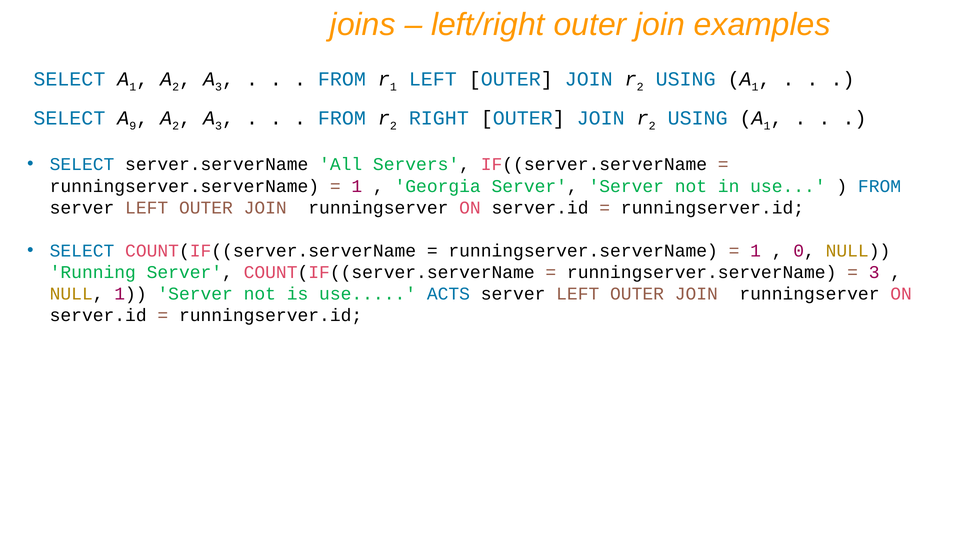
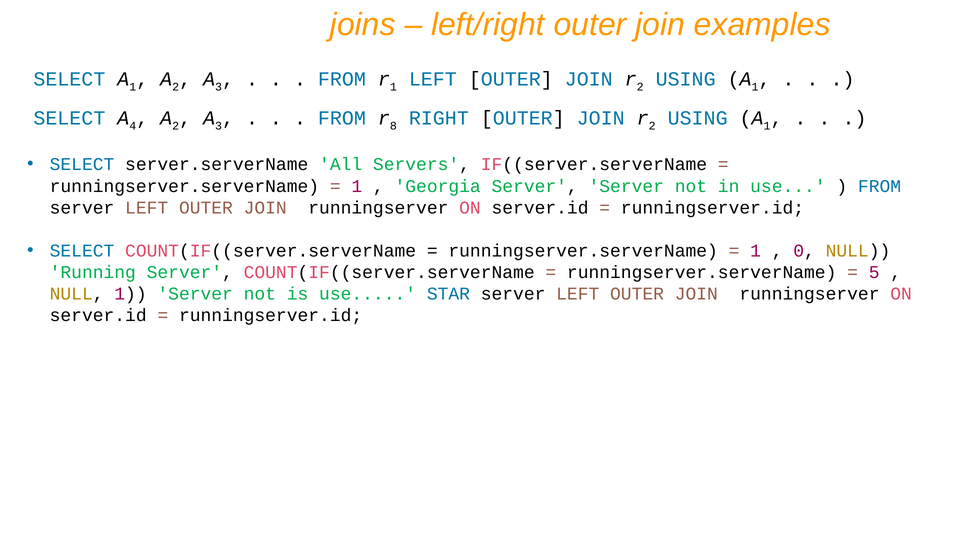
9: 9 -> 4 (133, 126)
2: 2 -> 8 (393, 126)
3: 3 -> 5 (874, 272)
ACTS: ACTS -> STAR (448, 294)
